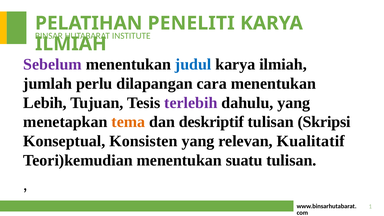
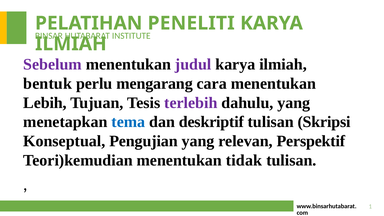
judul colour: blue -> purple (193, 64)
jumlah: jumlah -> bentuk (48, 84)
dilapangan: dilapangan -> mengarang (155, 84)
tema colour: orange -> blue (128, 122)
Konsisten: Konsisten -> Pengujian (143, 141)
Kualitatif: Kualitatif -> Perspektif (311, 141)
suatu: suatu -> tidak (244, 160)
